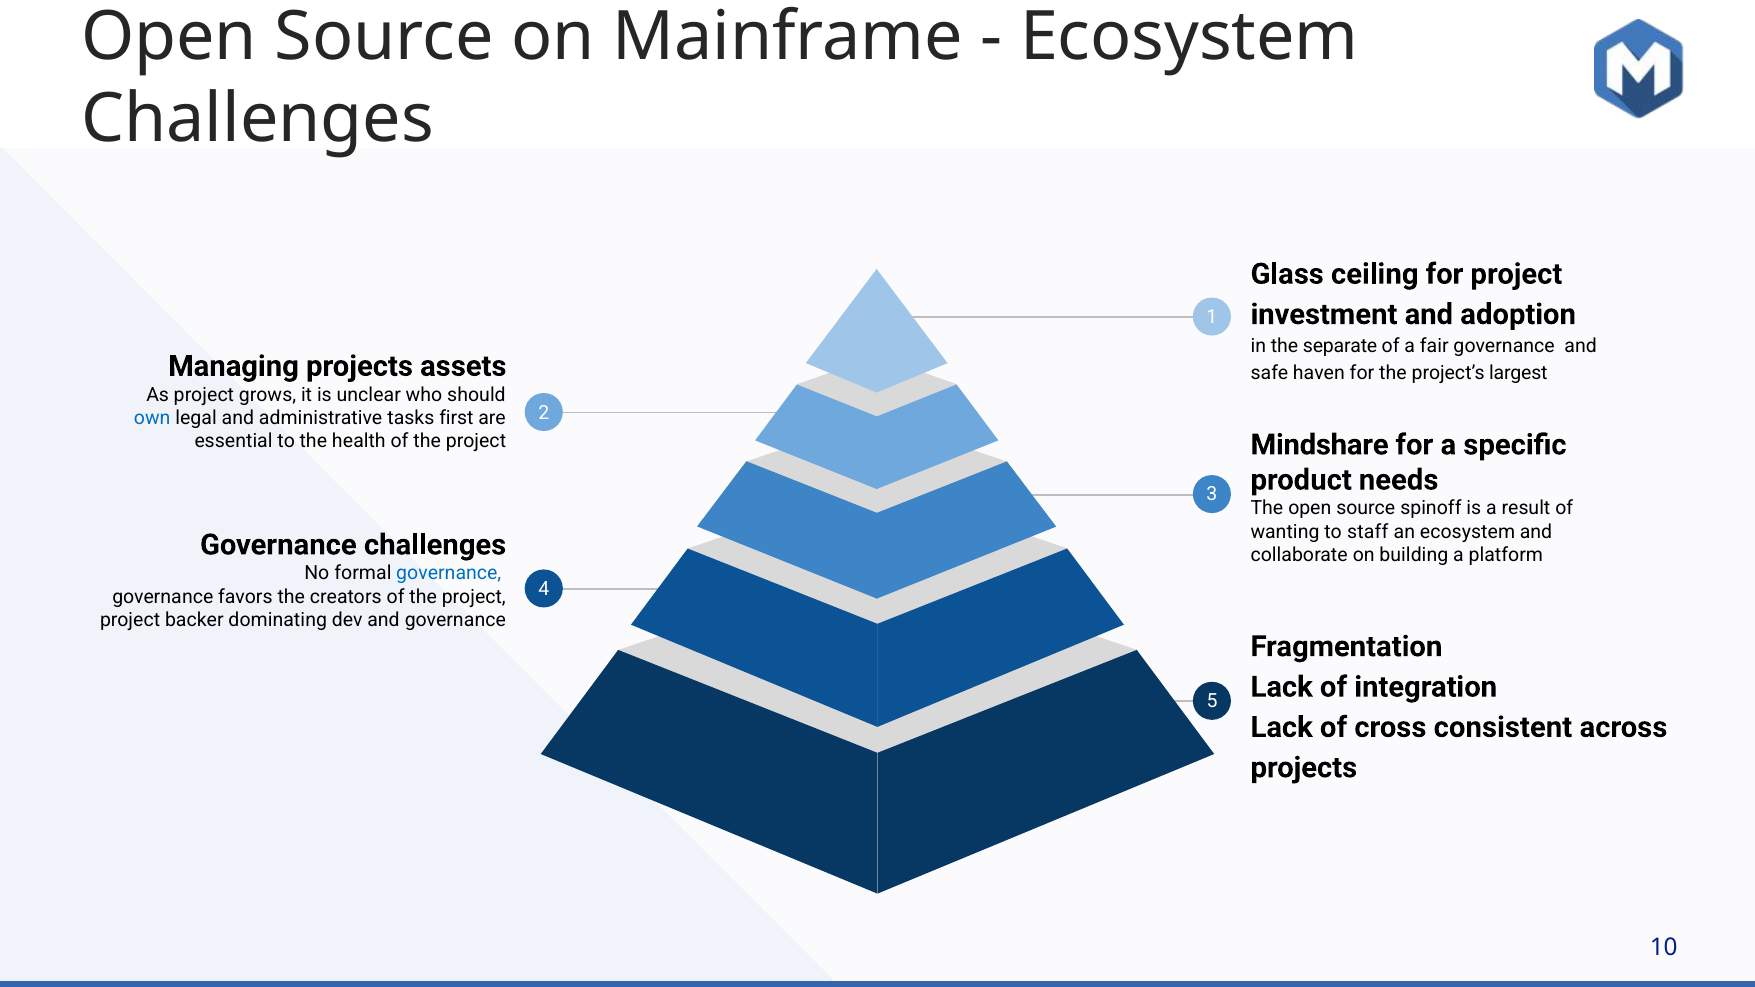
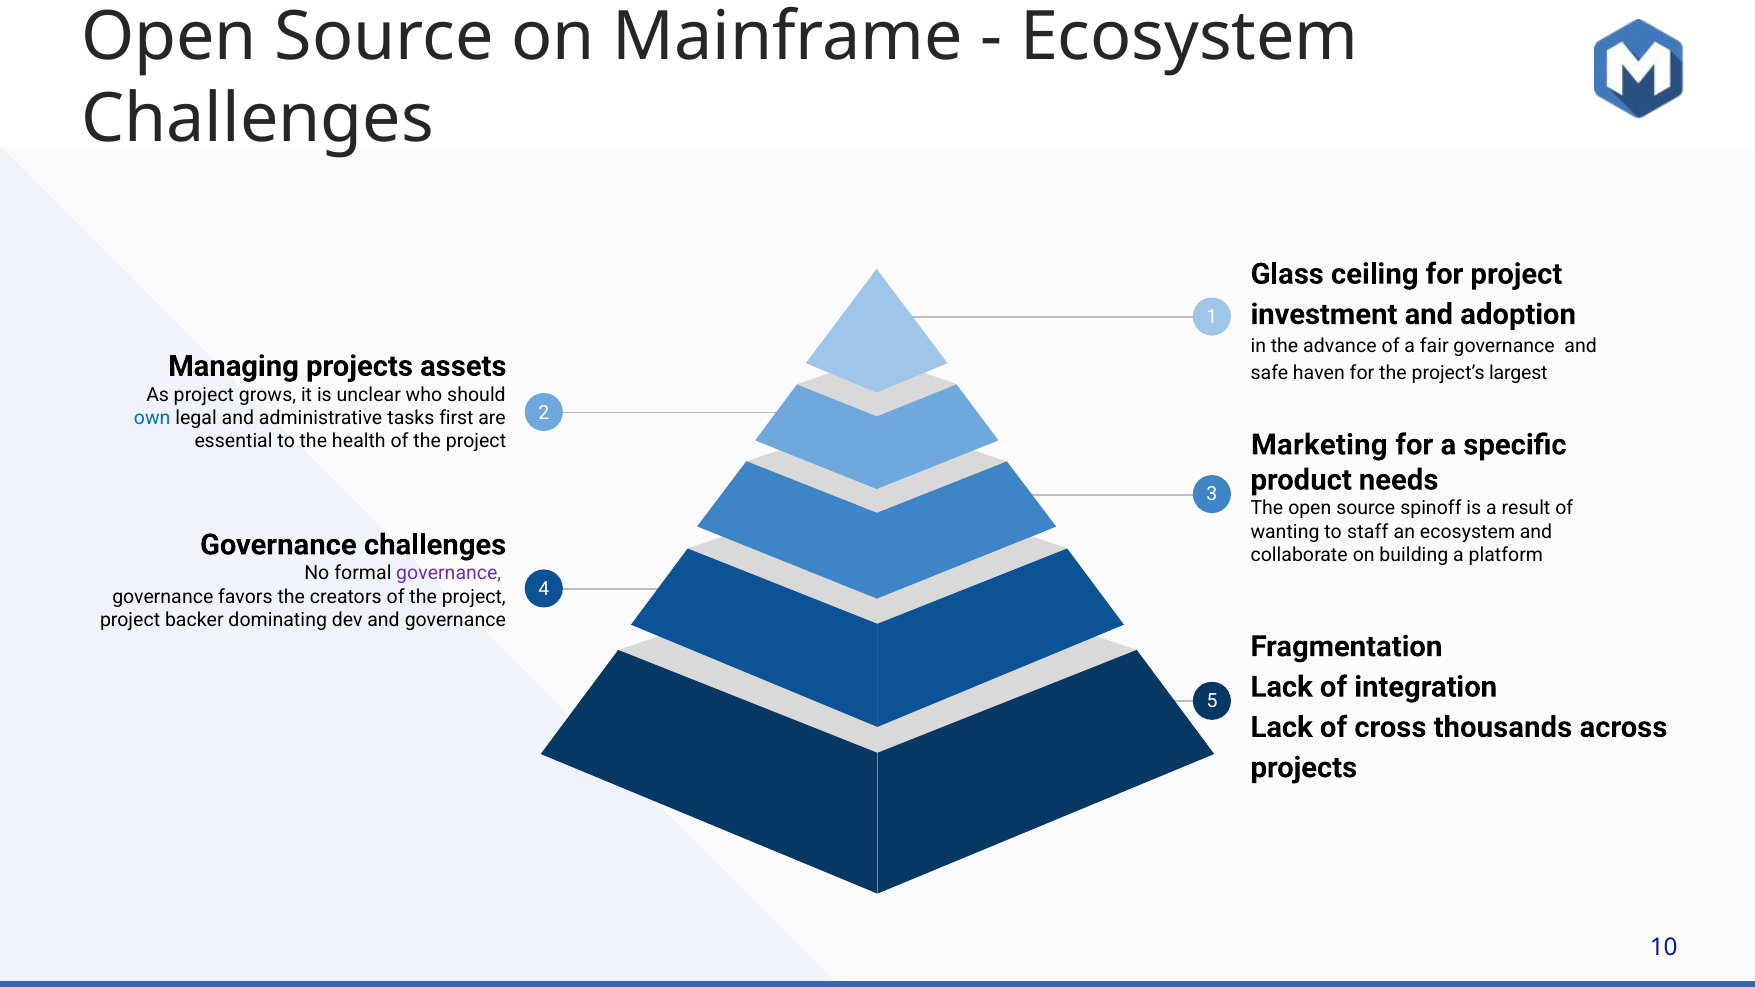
separate: separate -> advance (1340, 347)
Mindshare: Mindshare -> Marketing (1319, 445)
governance colour: blue -> purple (449, 574)
consistent: consistent -> thousands (1503, 727)
